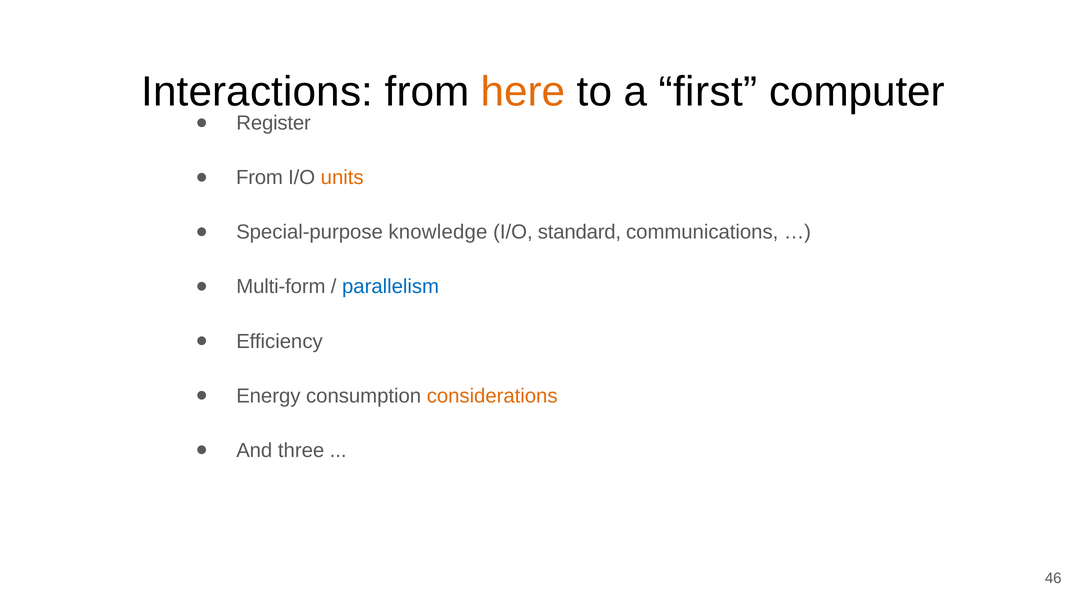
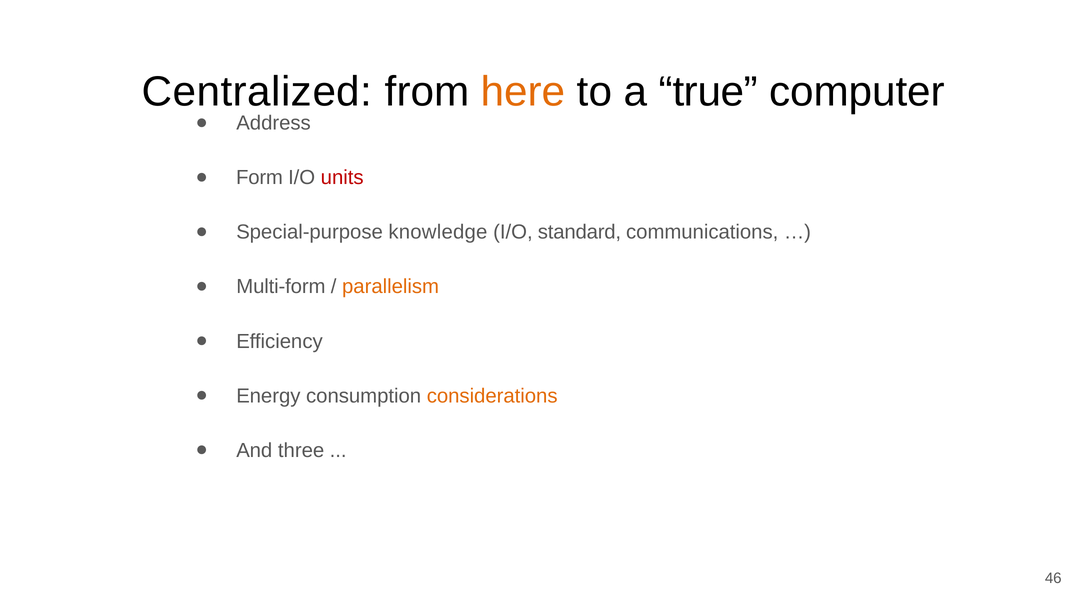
Interactions: Interactions -> Centralized (257, 92)
first: first -> true (708, 92)
Register: Register -> Address (274, 123)
From: From -> Form (260, 178)
units colour: orange -> red (342, 178)
parallelism colour: blue -> orange (391, 287)
